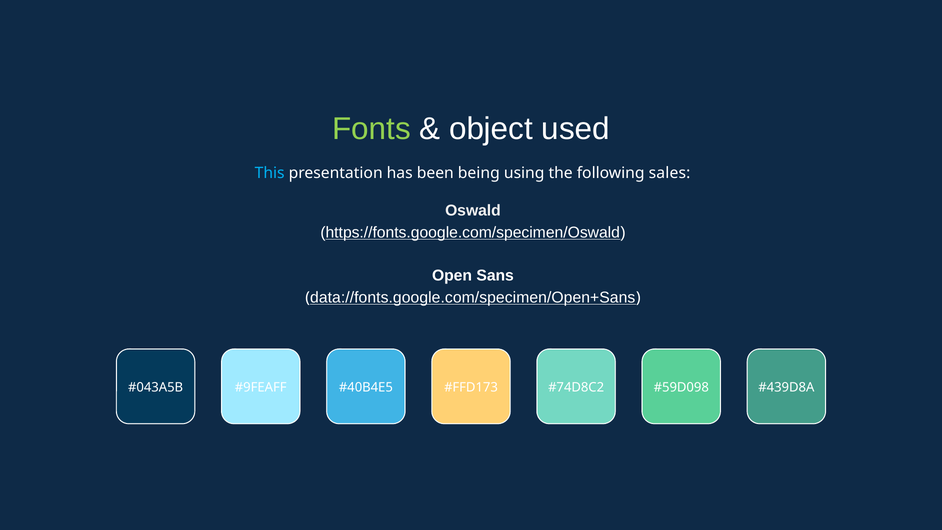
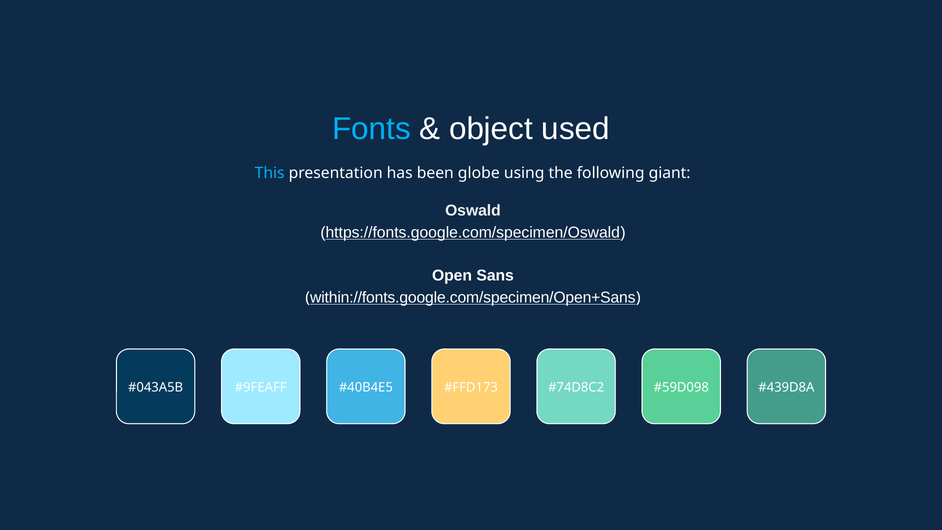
Fonts colour: light green -> light blue (372, 129)
being: being -> globe (479, 173)
sales: sales -> giant (670, 173)
data://fonts.google.com/specimen/Open+Sans: data://fonts.google.com/specimen/Open+Sans -> within://fonts.google.com/specimen/Open+Sans (473, 297)
